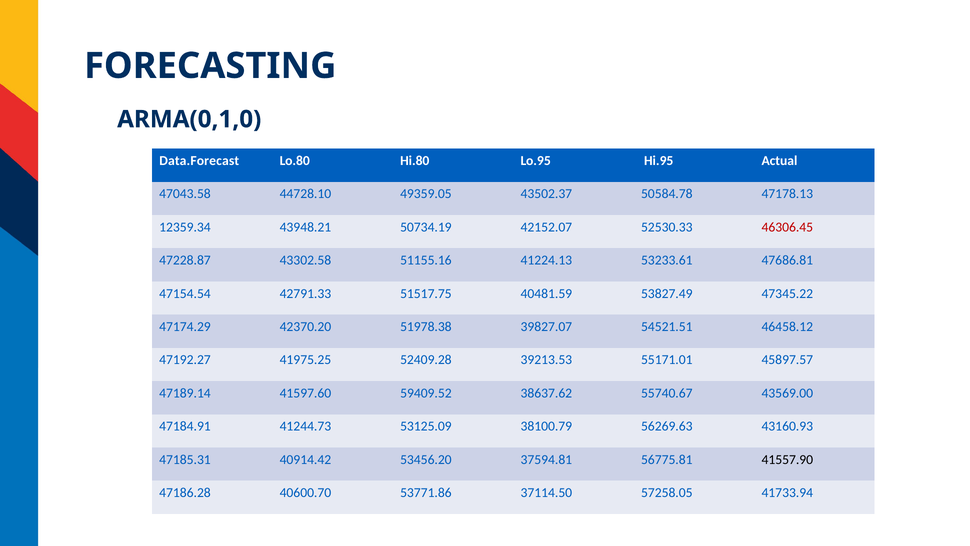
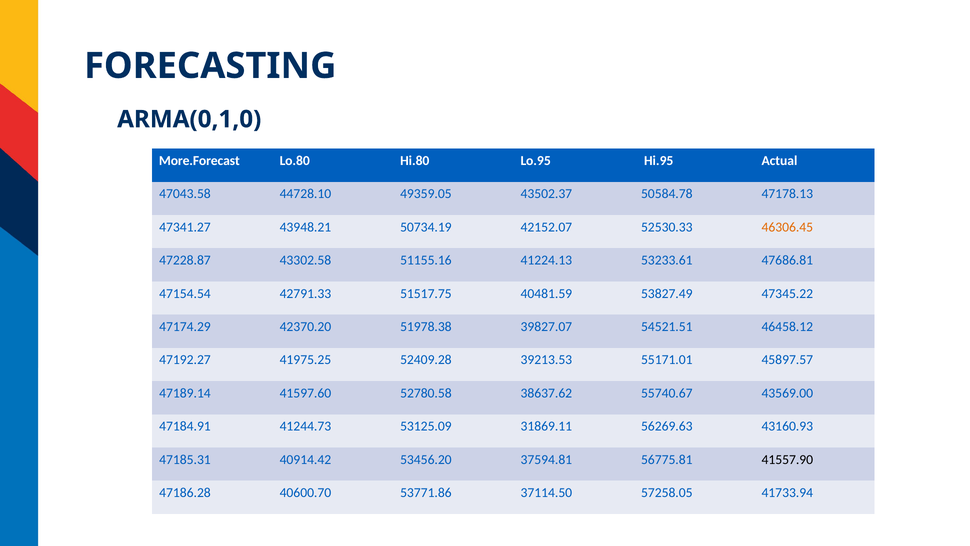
Data.Forecast: Data.Forecast -> More.Forecast (199, 161)
12359.34: 12359.34 -> 47341.27 (185, 227)
46306.45 colour: red -> orange (787, 227)
59409.52: 59409.52 -> 52780.58 (426, 393)
38100.79: 38100.79 -> 31869.11 (546, 426)
